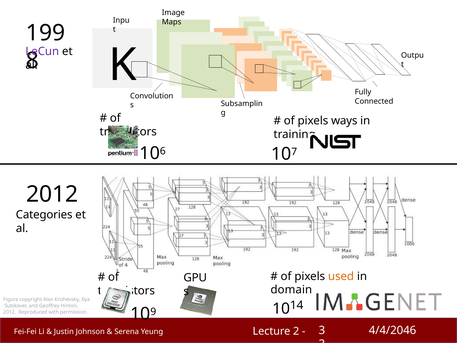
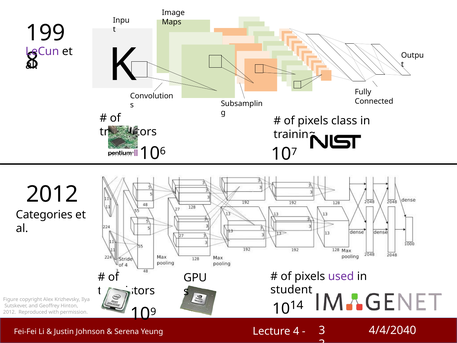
ways: ways -> class (344, 121)
used colour: orange -> purple (341, 276)
domain: domain -> student (291, 290)
4/4/2046: 4/4/2046 -> 4/4/2040 (392, 330)
2: 2 -> 4 (296, 331)
